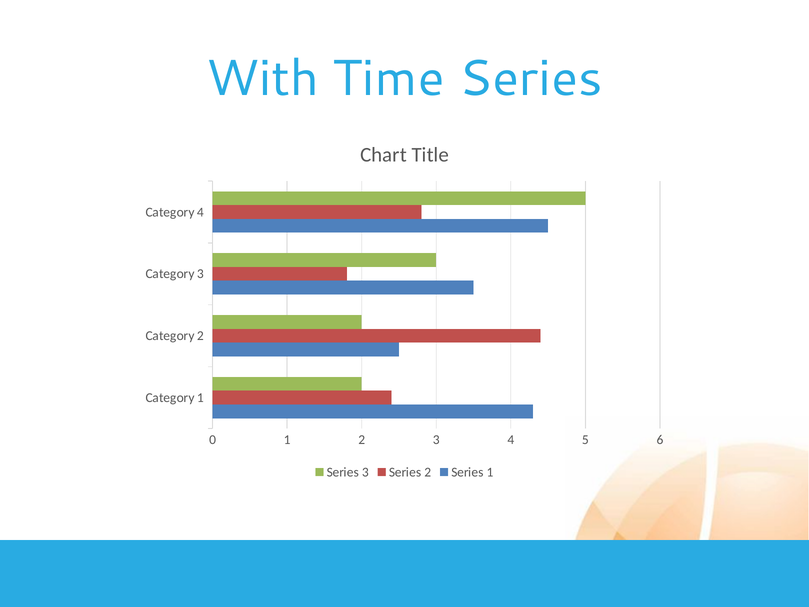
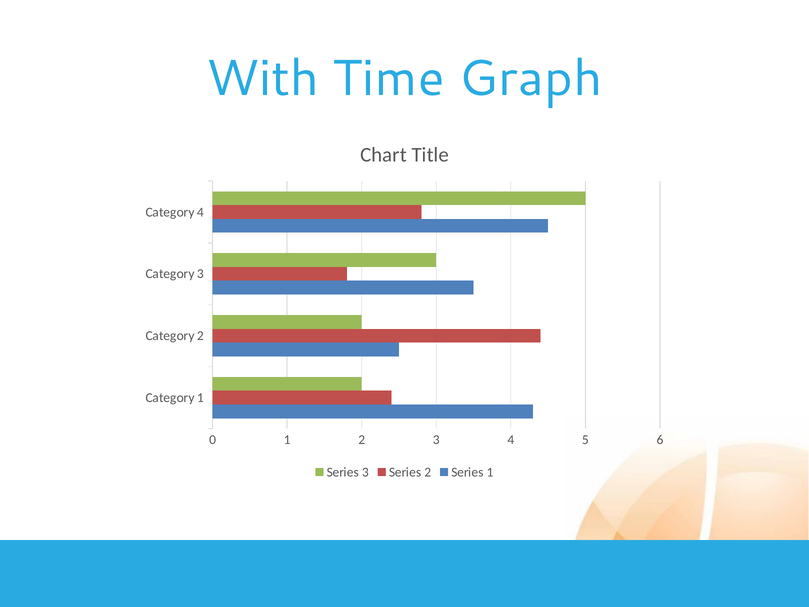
Time Series: Series -> Graph (531, 78)
